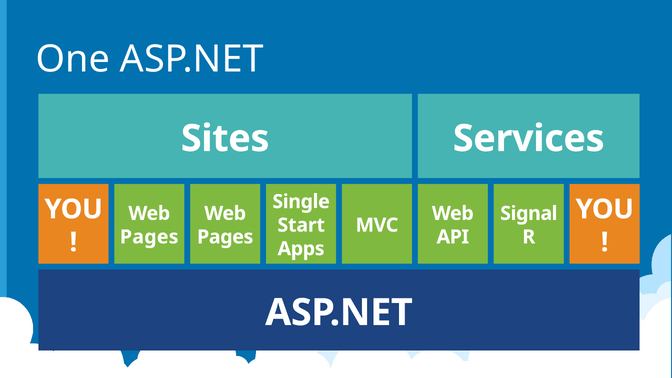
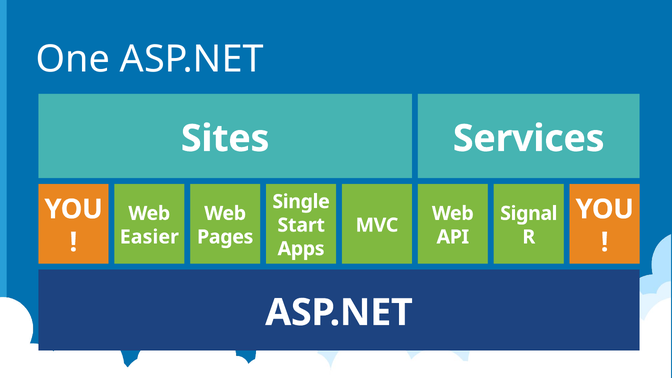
Pages: Pages -> Easier (149, 237)
